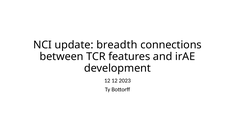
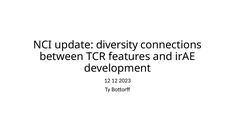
breadth: breadth -> diversity (117, 45)
